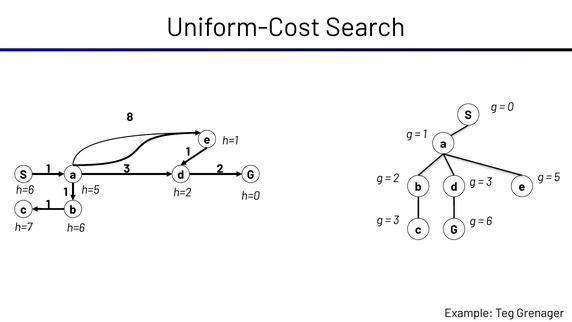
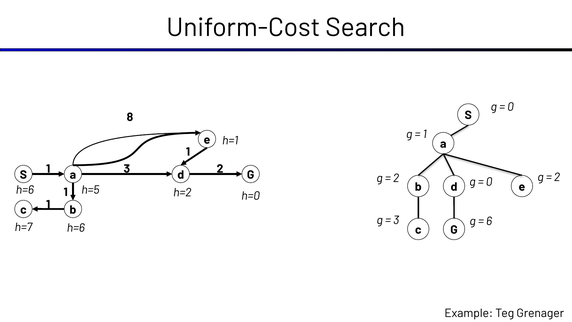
3: 3 -> 0 (489, 182)
5: 5 -> 2 (557, 177)
